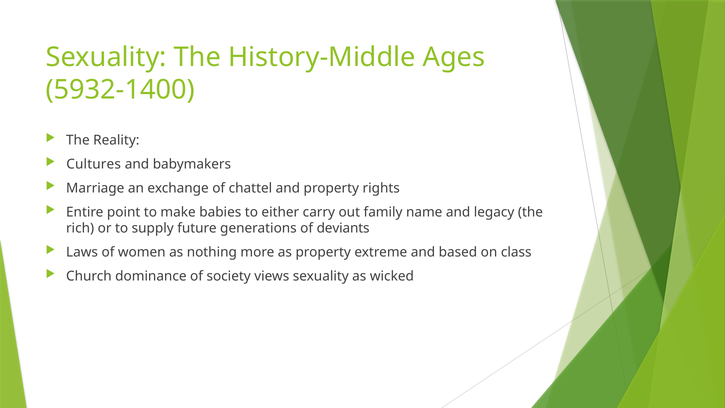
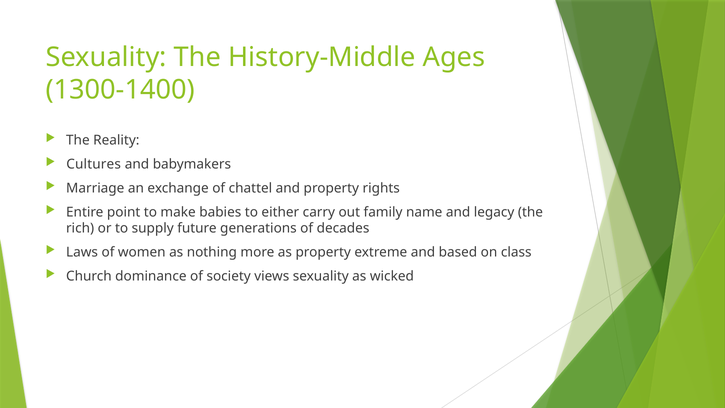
5932-1400: 5932-1400 -> 1300-1400 (120, 90)
deviants: deviants -> decades (343, 228)
